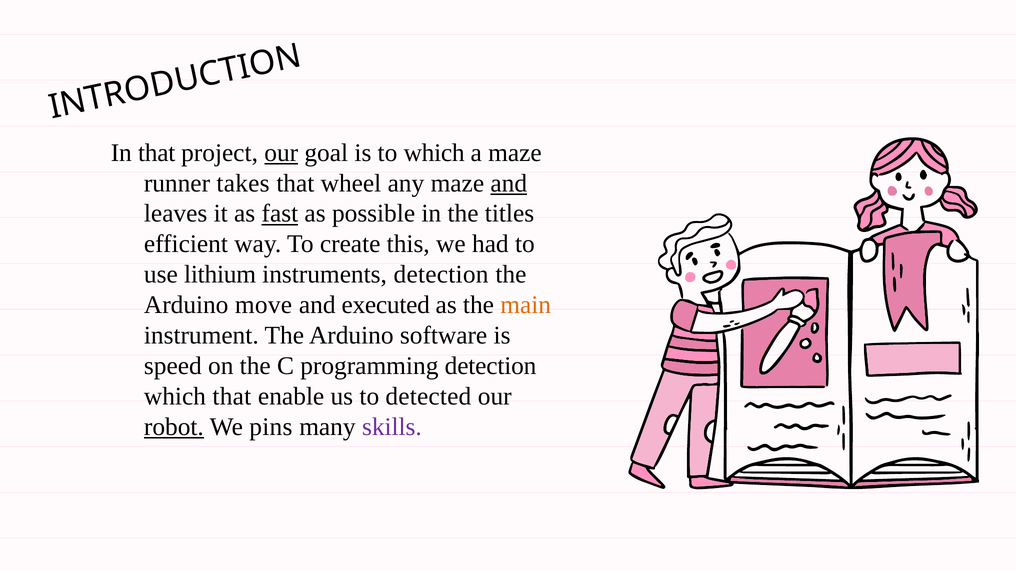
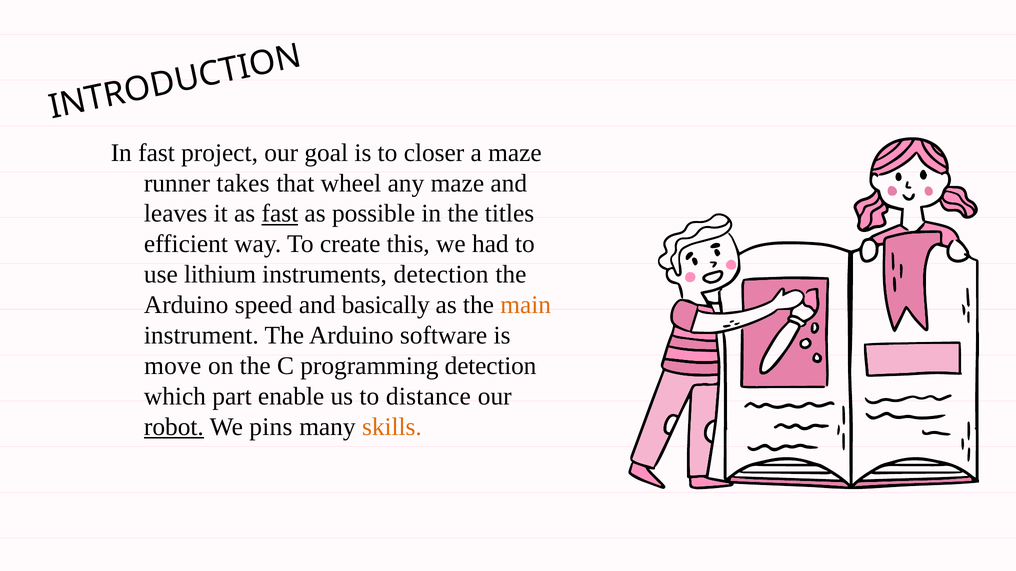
In that: that -> fast (157, 153)
our underline: present -> none (281, 153)
to which: which -> closer (434, 153)
and underline: present -> none (509, 183)
move: move -> speed (264, 305)
executed: executed -> basically (386, 305)
speed: speed -> move (173, 366)
which that: that -> part (232, 397)
detected: detected -> distance (428, 397)
skills colour: purple -> orange (392, 427)
